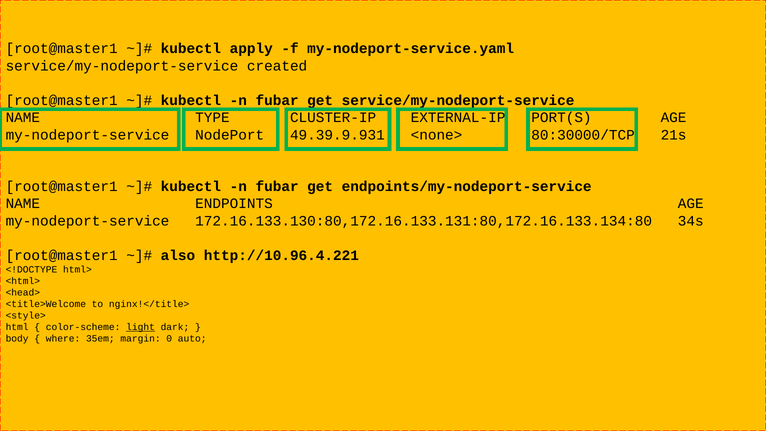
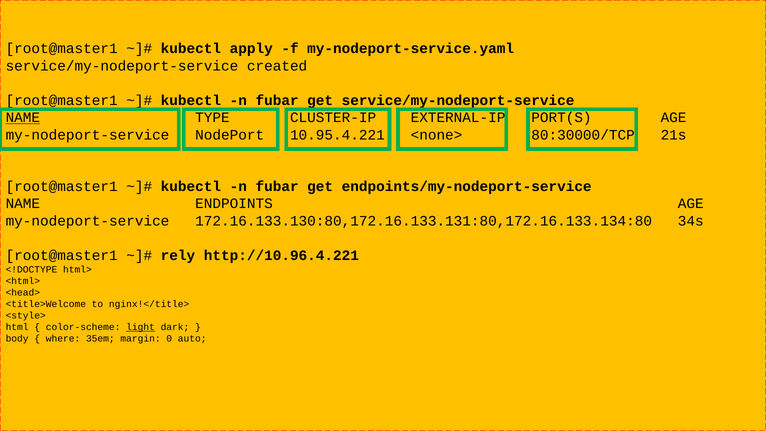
NAME underline: none -> present (23, 118)
49.39.9.931: 49.39.9.931 -> 10.95.4.221 (337, 135)
also: also -> rely (178, 255)
